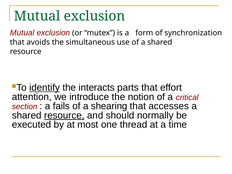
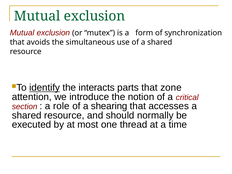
effort: effort -> zone (171, 88)
fails: fails -> role (61, 106)
resource underline: present -> none (64, 115)
